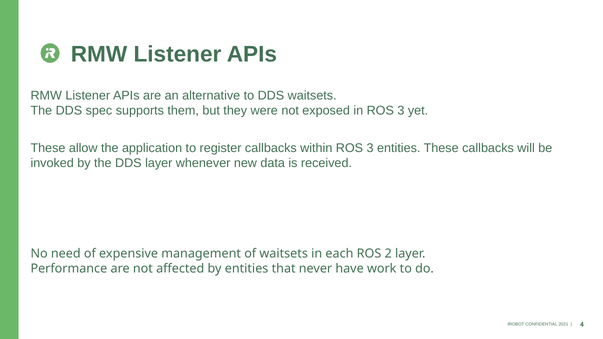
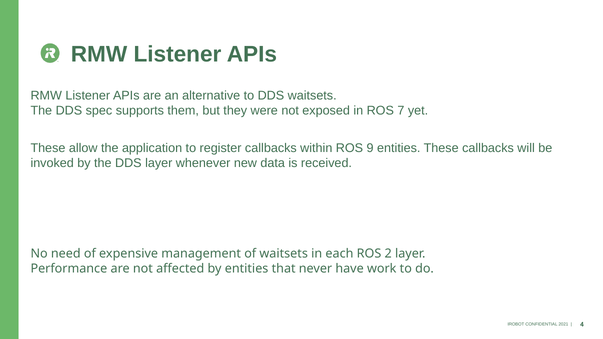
in ROS 3: 3 -> 7 (401, 111)
within ROS 3: 3 -> 9 (370, 148)
